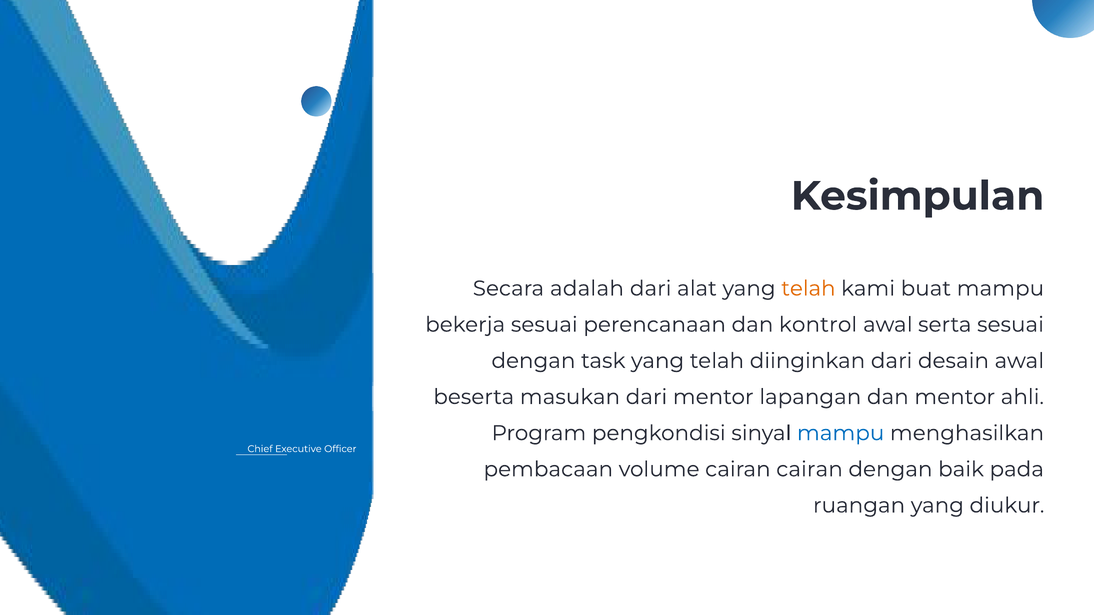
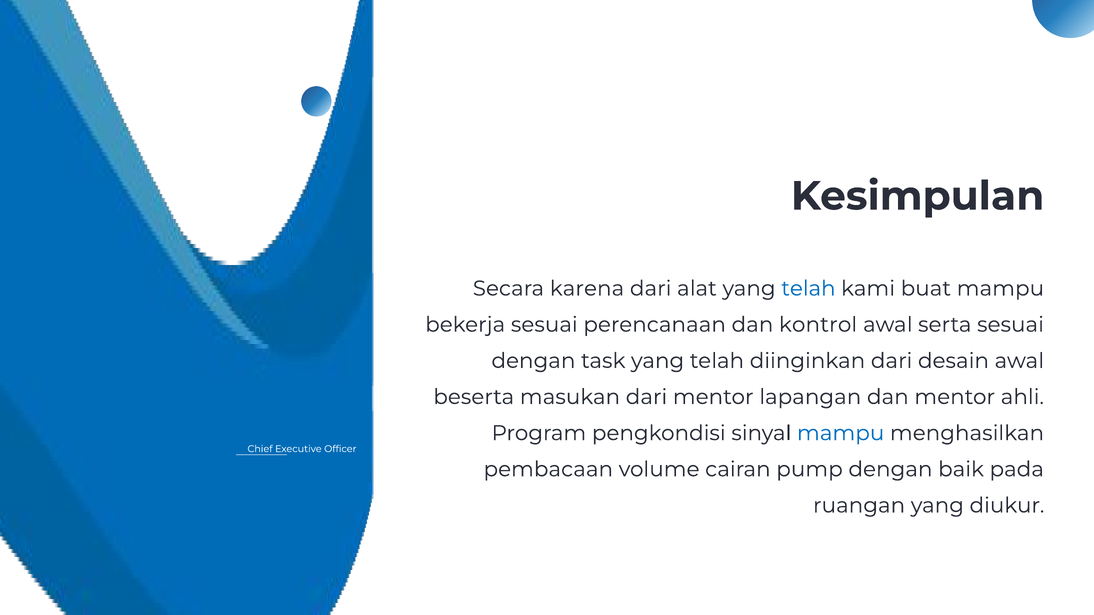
adalah: adalah -> karena (587, 289)
telah colour: orange -> blue (808, 289)
cairan cairan: cairan -> pump (809, 470)
